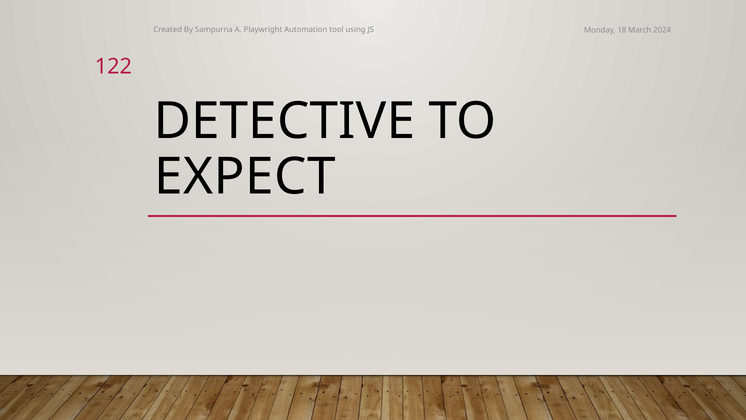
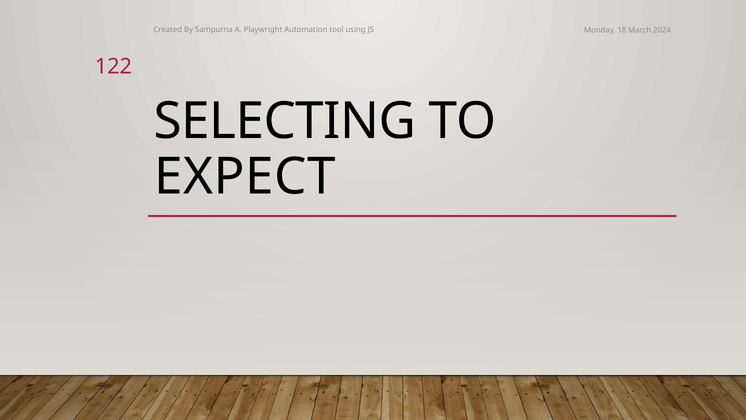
DETECTIVE: DETECTIVE -> SELECTING (285, 121)
